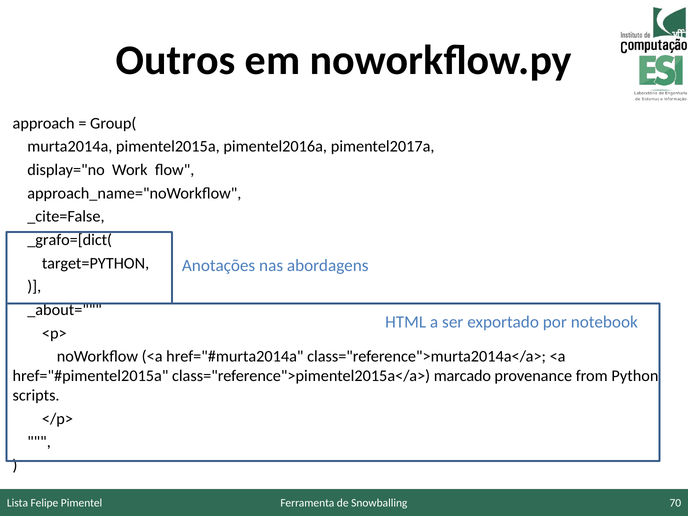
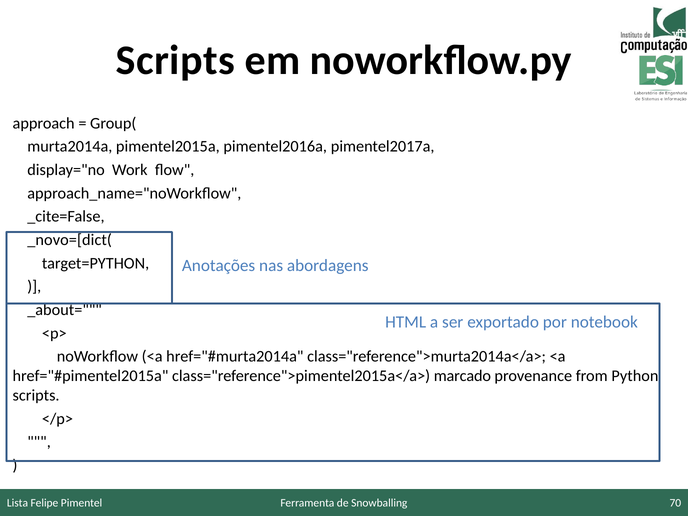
Outros: Outros -> Scripts (175, 60)
_grafo=[dict(: _grafo=[dict( -> _novo=[dict( (70, 240)
